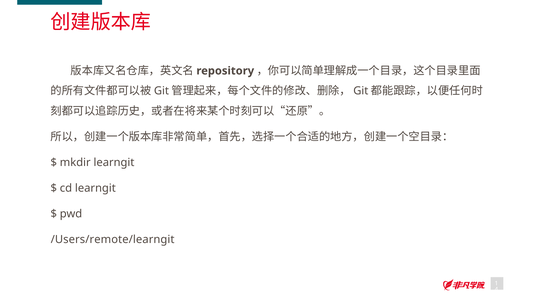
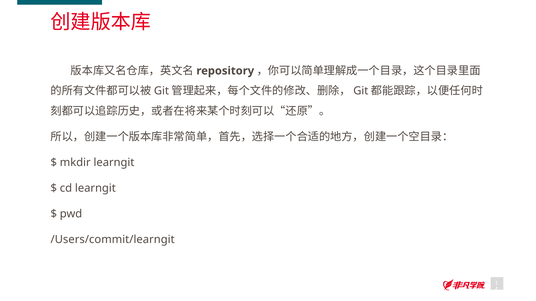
/Users/remote/learngit: /Users/remote/learngit -> /Users/commit/learngit (113, 240)
